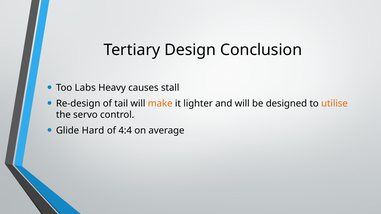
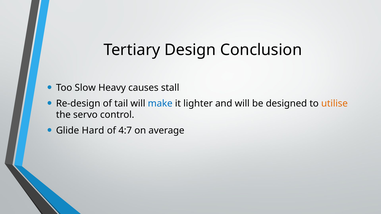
Labs: Labs -> Slow (85, 88)
make colour: orange -> blue (160, 104)
4:4: 4:4 -> 4:7 (125, 131)
